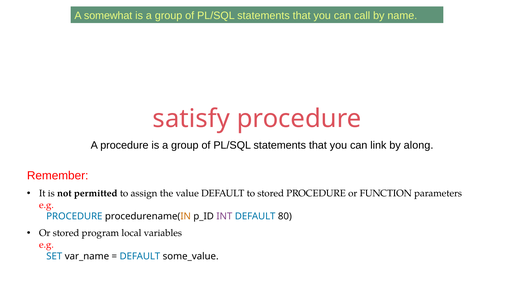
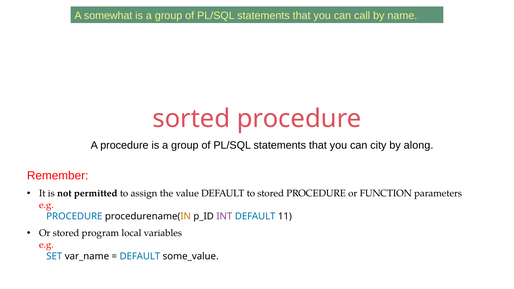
satisfy: satisfy -> sorted (191, 119)
link: link -> city (378, 145)
80: 80 -> 11 (285, 217)
